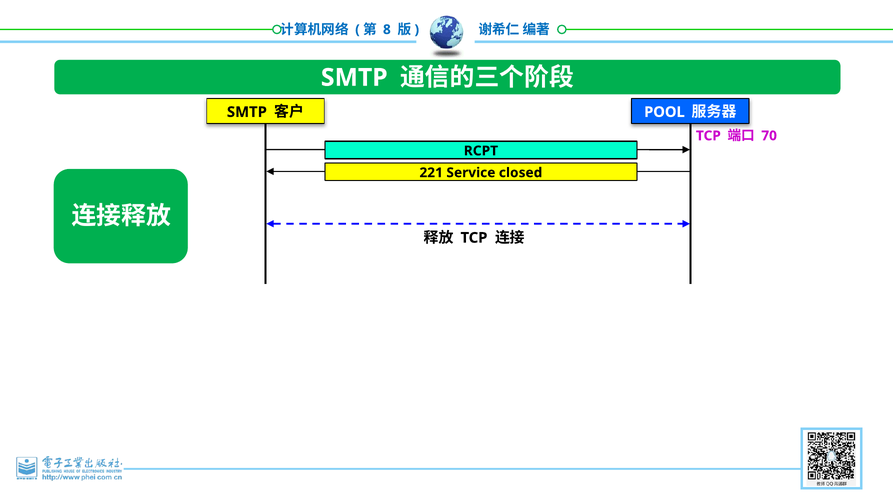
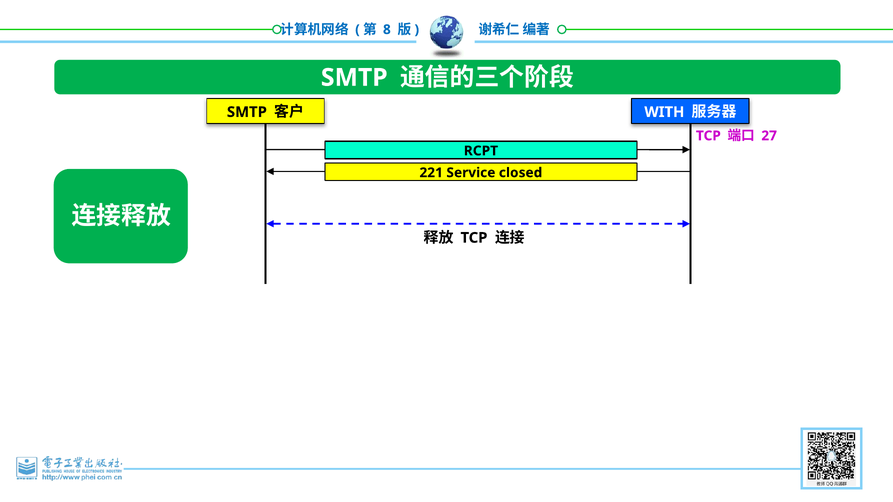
POOL: POOL -> WITH (664, 112)
70: 70 -> 27 (769, 136)
